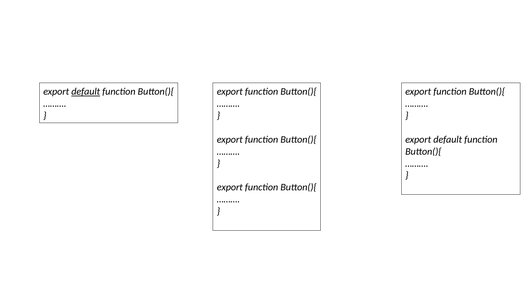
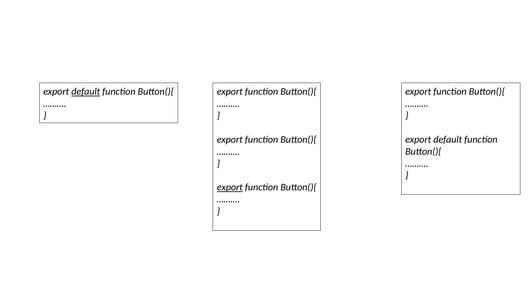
export underline: none -> present (230, 187)
